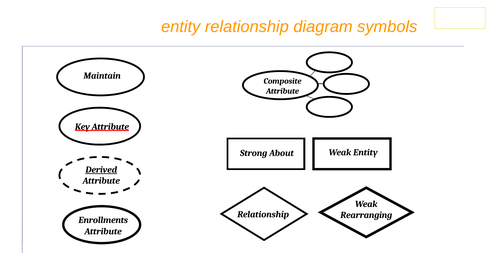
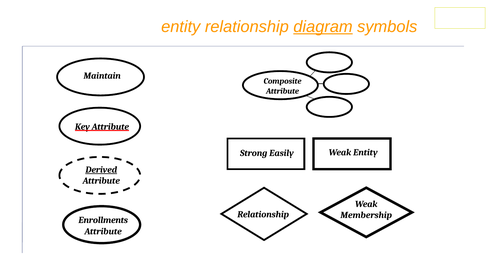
diagram underline: none -> present (323, 27)
About: About -> Easily (281, 153)
Rearranging: Rearranging -> Membership (366, 215)
